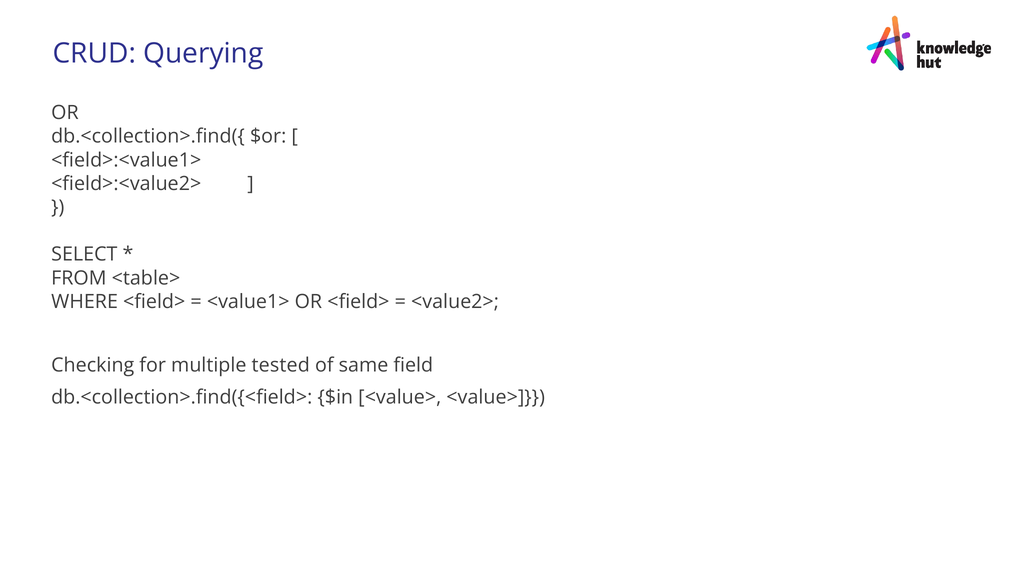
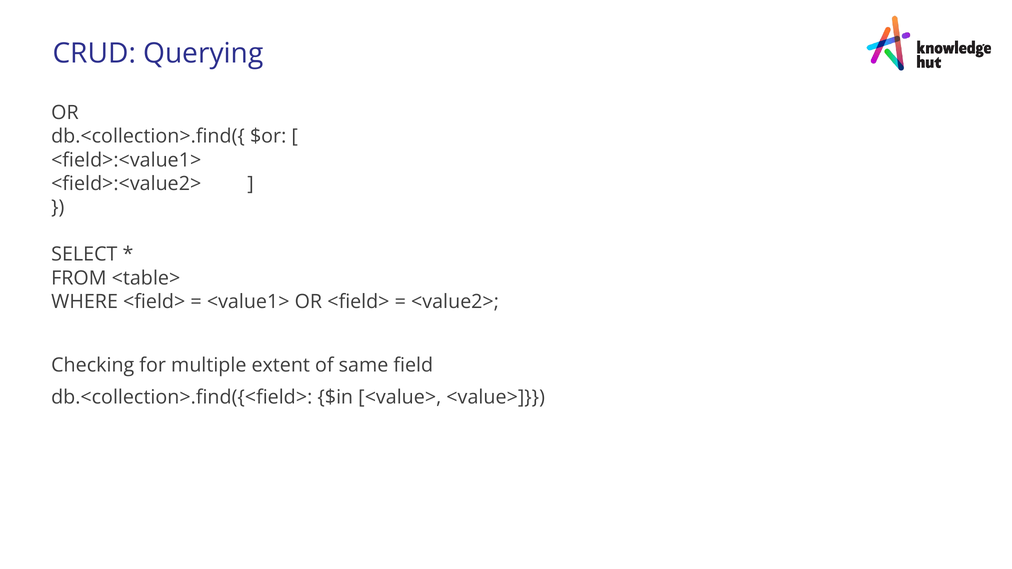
tested: tested -> extent (281, 365)
